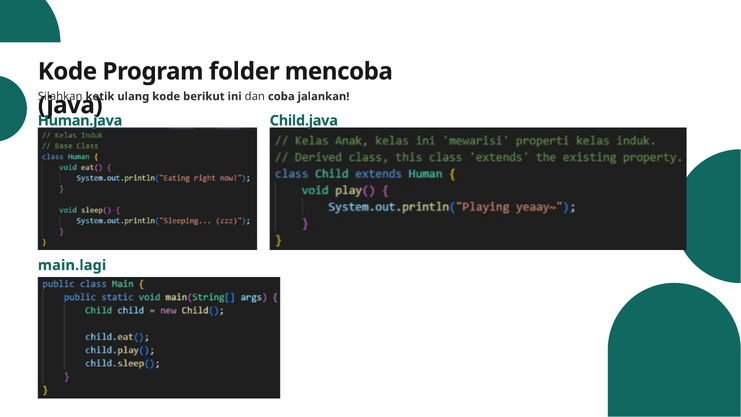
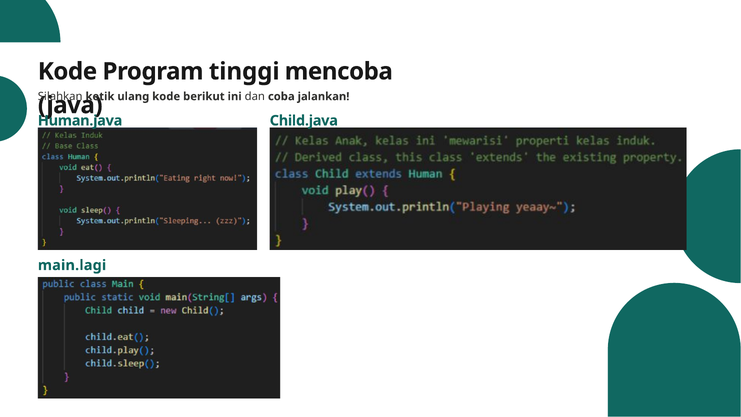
folder: folder -> tinggi (244, 71)
